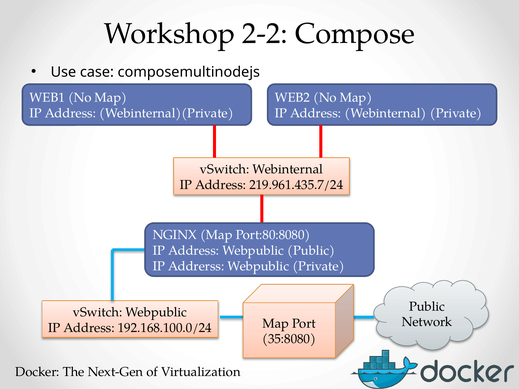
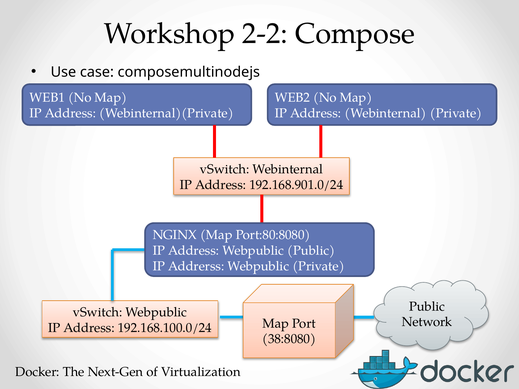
219.961.435.7/24: 219.961.435.7/24 -> 192.168.901.0/24 (296, 185)
35:8080: 35:8080 -> 38:8080 (289, 339)
